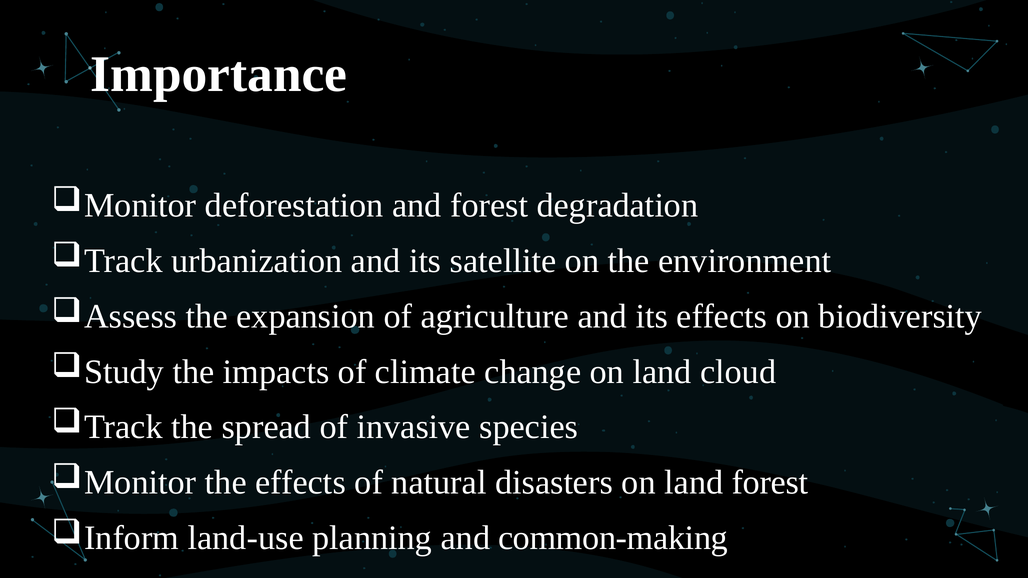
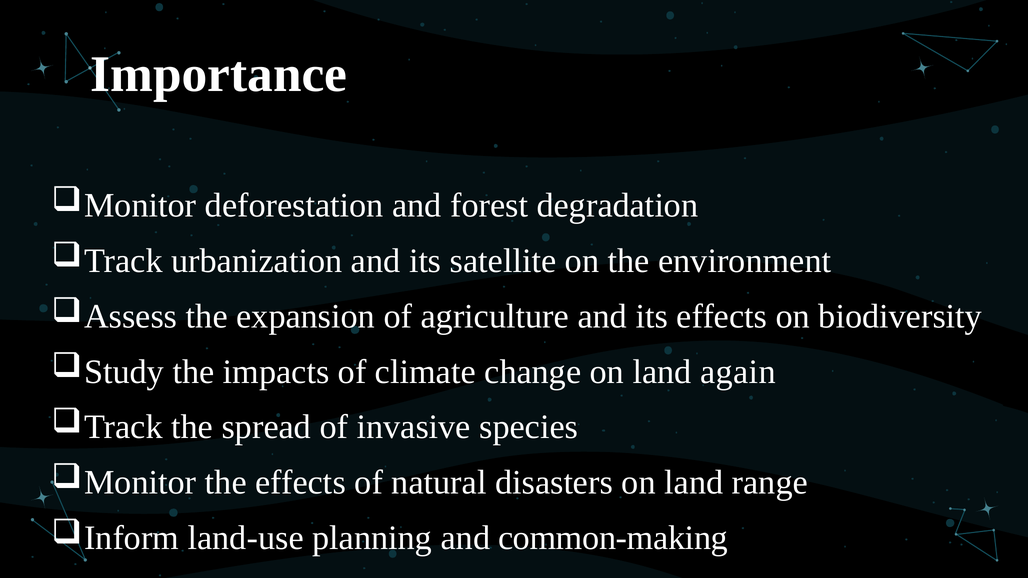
cloud: cloud -> again (738, 372)
land forest: forest -> range (770, 483)
